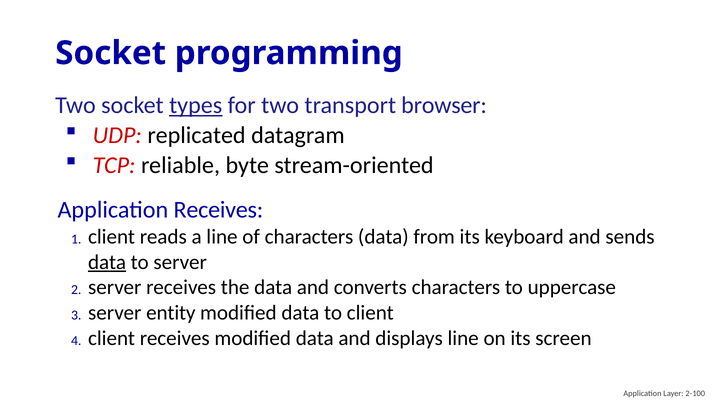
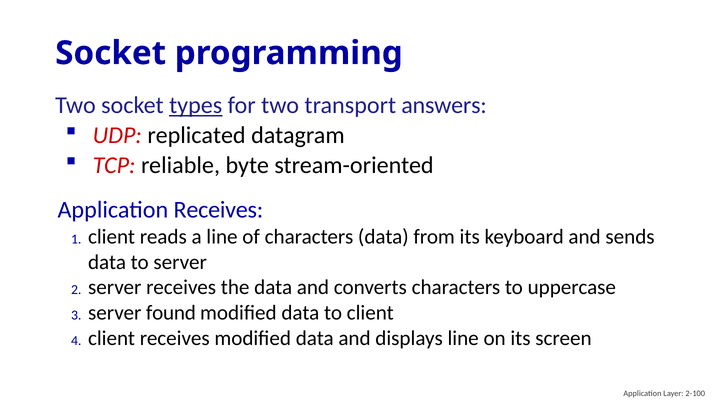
browser: browser -> answers (444, 105)
data underline: present -> none (107, 262)
entity: entity -> found (171, 313)
